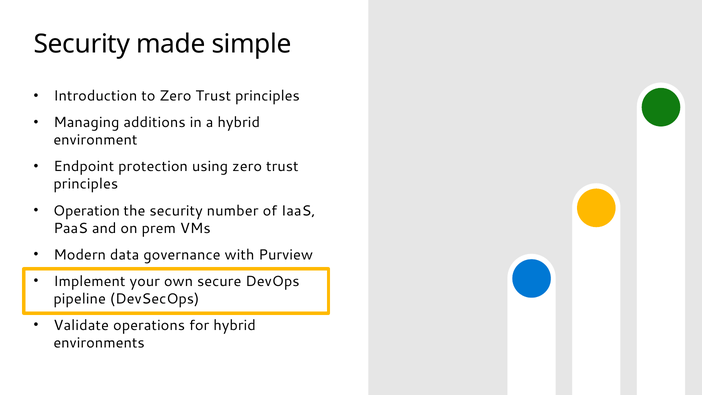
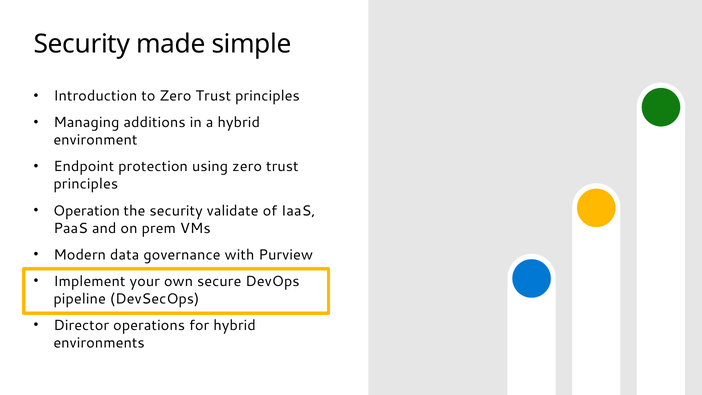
number: number -> validate (233, 211)
Validate: Validate -> Director (81, 325)
